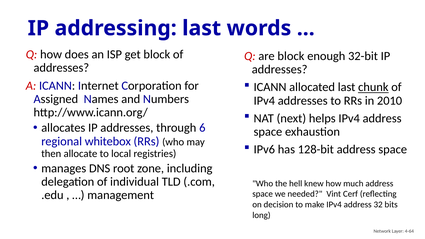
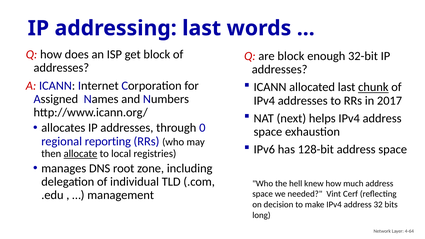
2010: 2010 -> 2017 (390, 101)
6: 6 -> 0 (202, 128)
whitebox: whitebox -> reporting (108, 141)
allocate underline: none -> present (80, 154)
